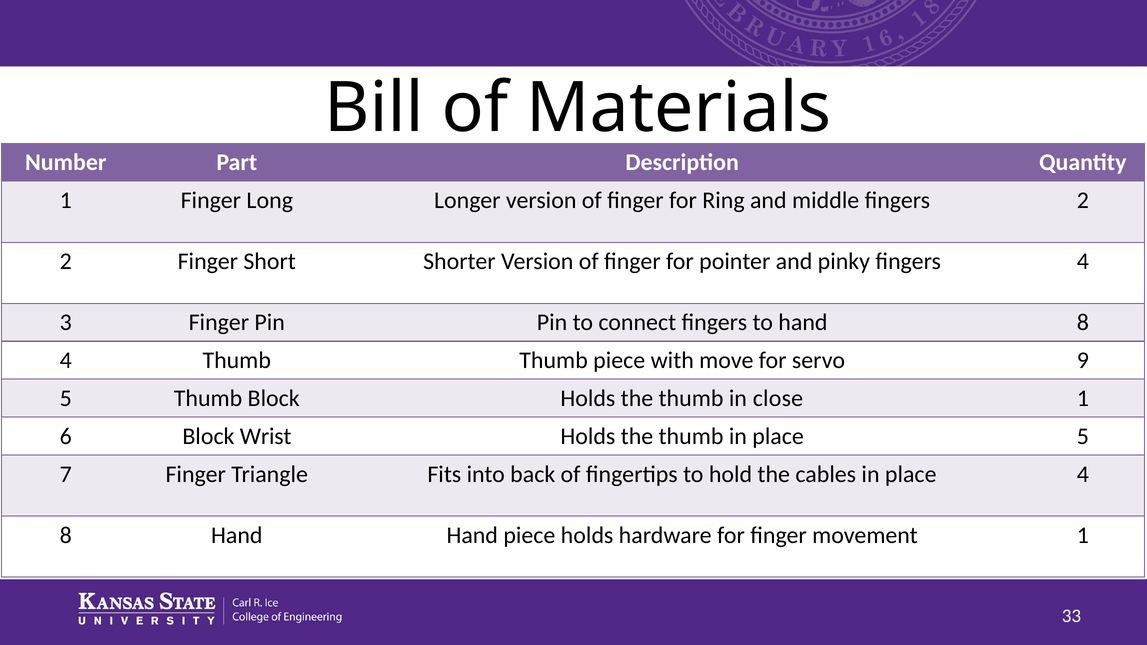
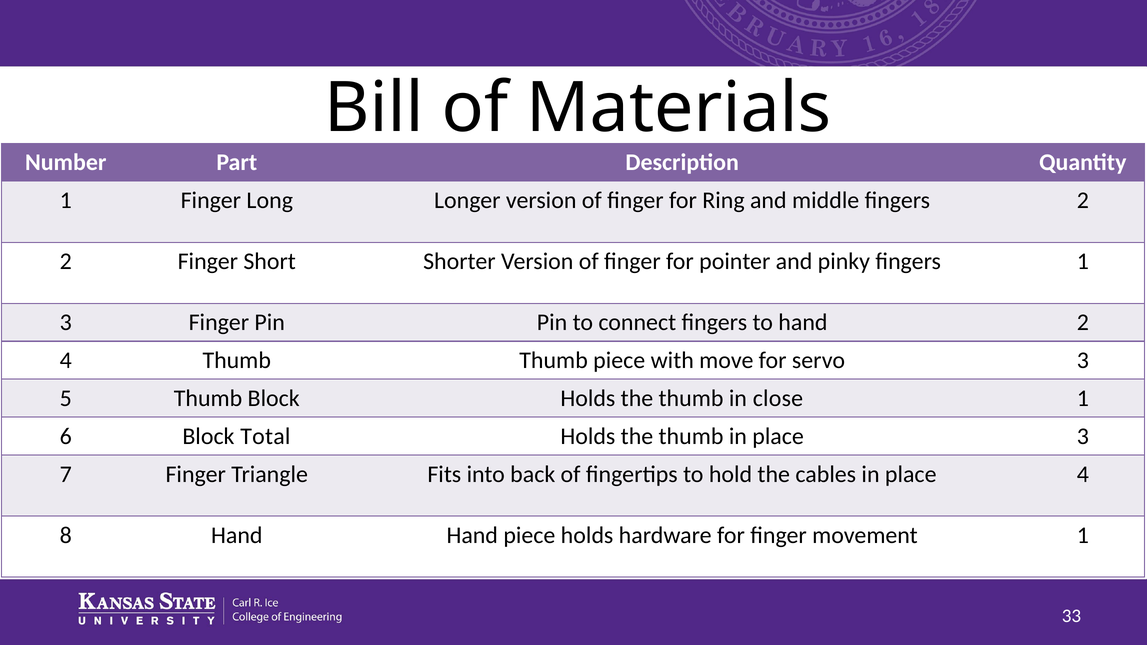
fingers 4: 4 -> 1 (1083, 262)
hand 8: 8 -> 2 (1083, 323)
servo 9: 9 -> 3 (1083, 361)
Wrist: Wrist -> Total (265, 436)
place 5: 5 -> 3 (1083, 436)
